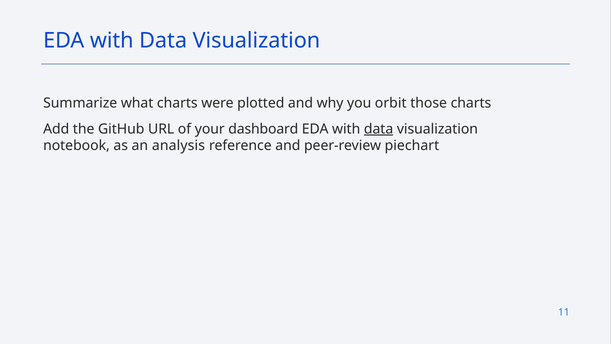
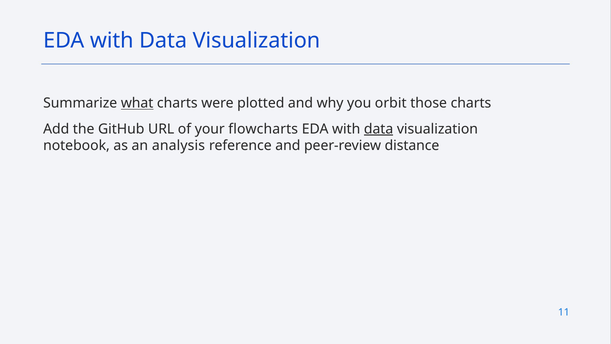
what underline: none -> present (137, 103)
dashboard: dashboard -> flowcharts (263, 129)
piechart: piechart -> distance (412, 146)
